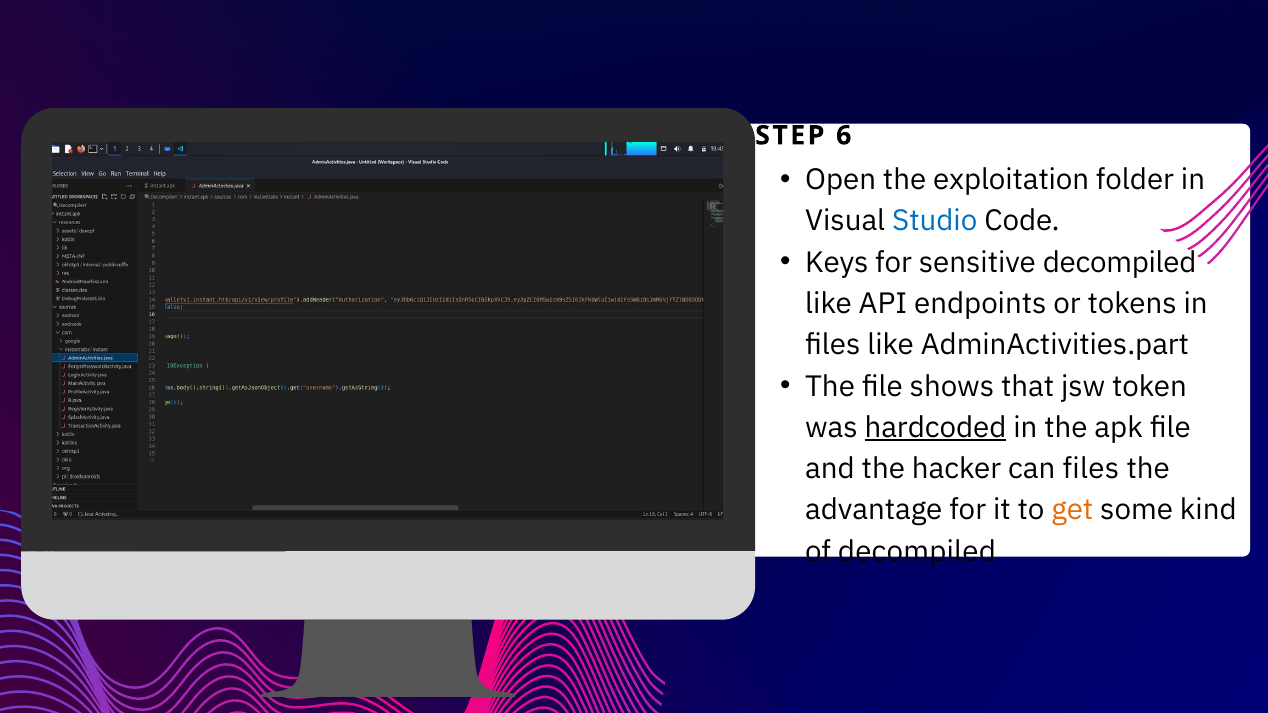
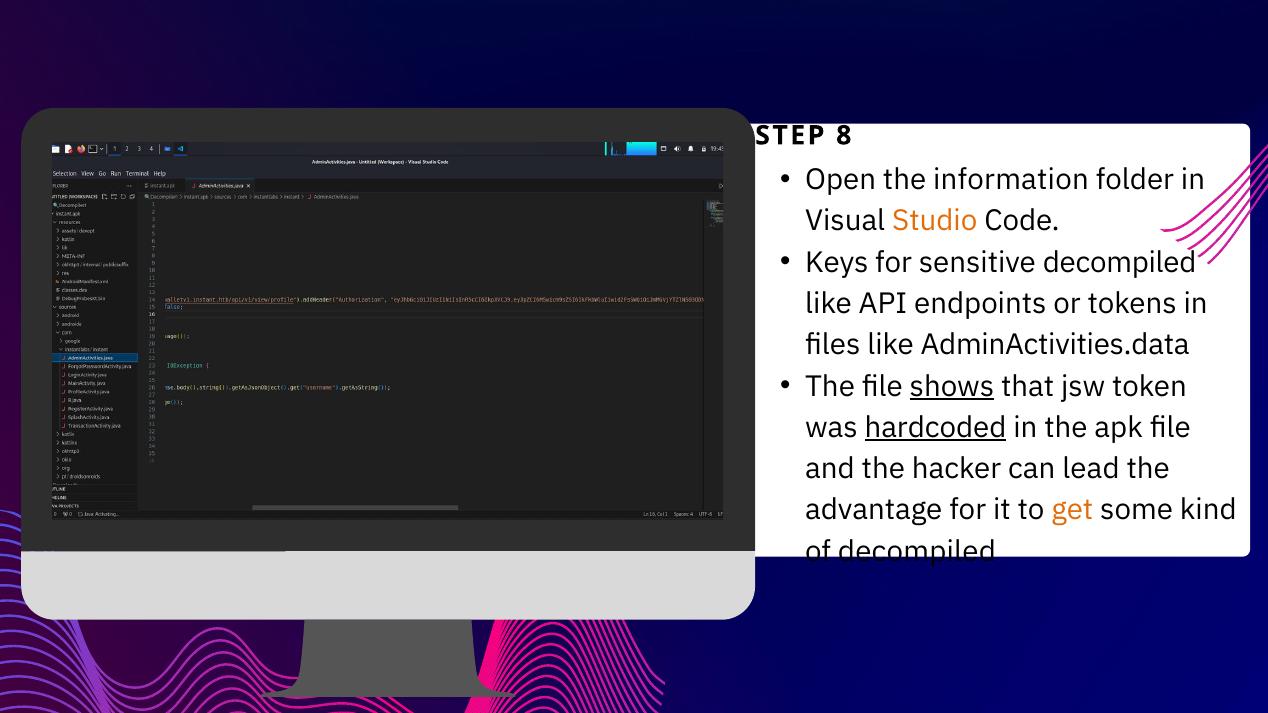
6: 6 -> 8 (844, 136)
exploitation: exploitation -> information (1011, 180)
Studio colour: blue -> orange (935, 221)
AdminActivities.part: AdminActivities.part -> AdminActivities.data (1055, 345)
shows underline: none -> present (952, 387)
can files: files -> lead (1091, 469)
